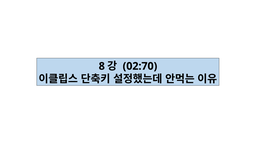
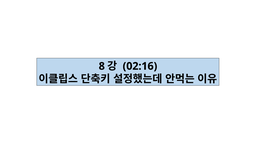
02:70: 02:70 -> 02:16 (140, 66)
